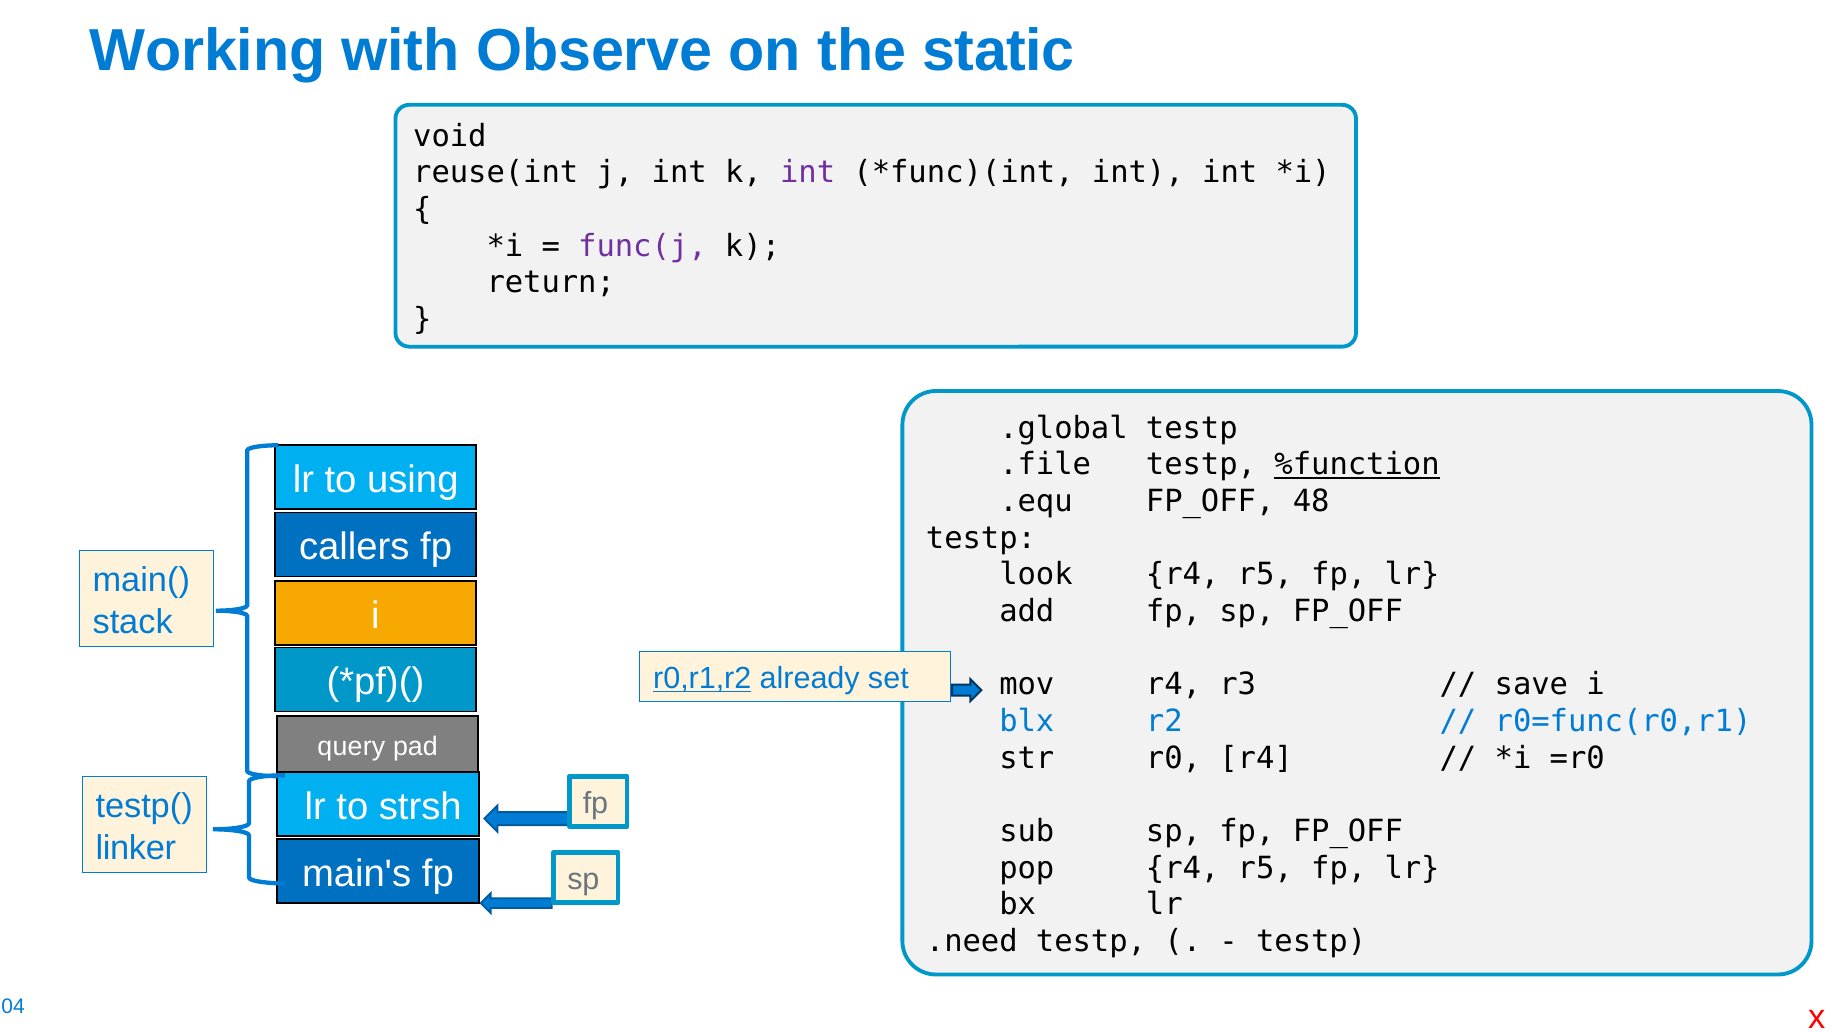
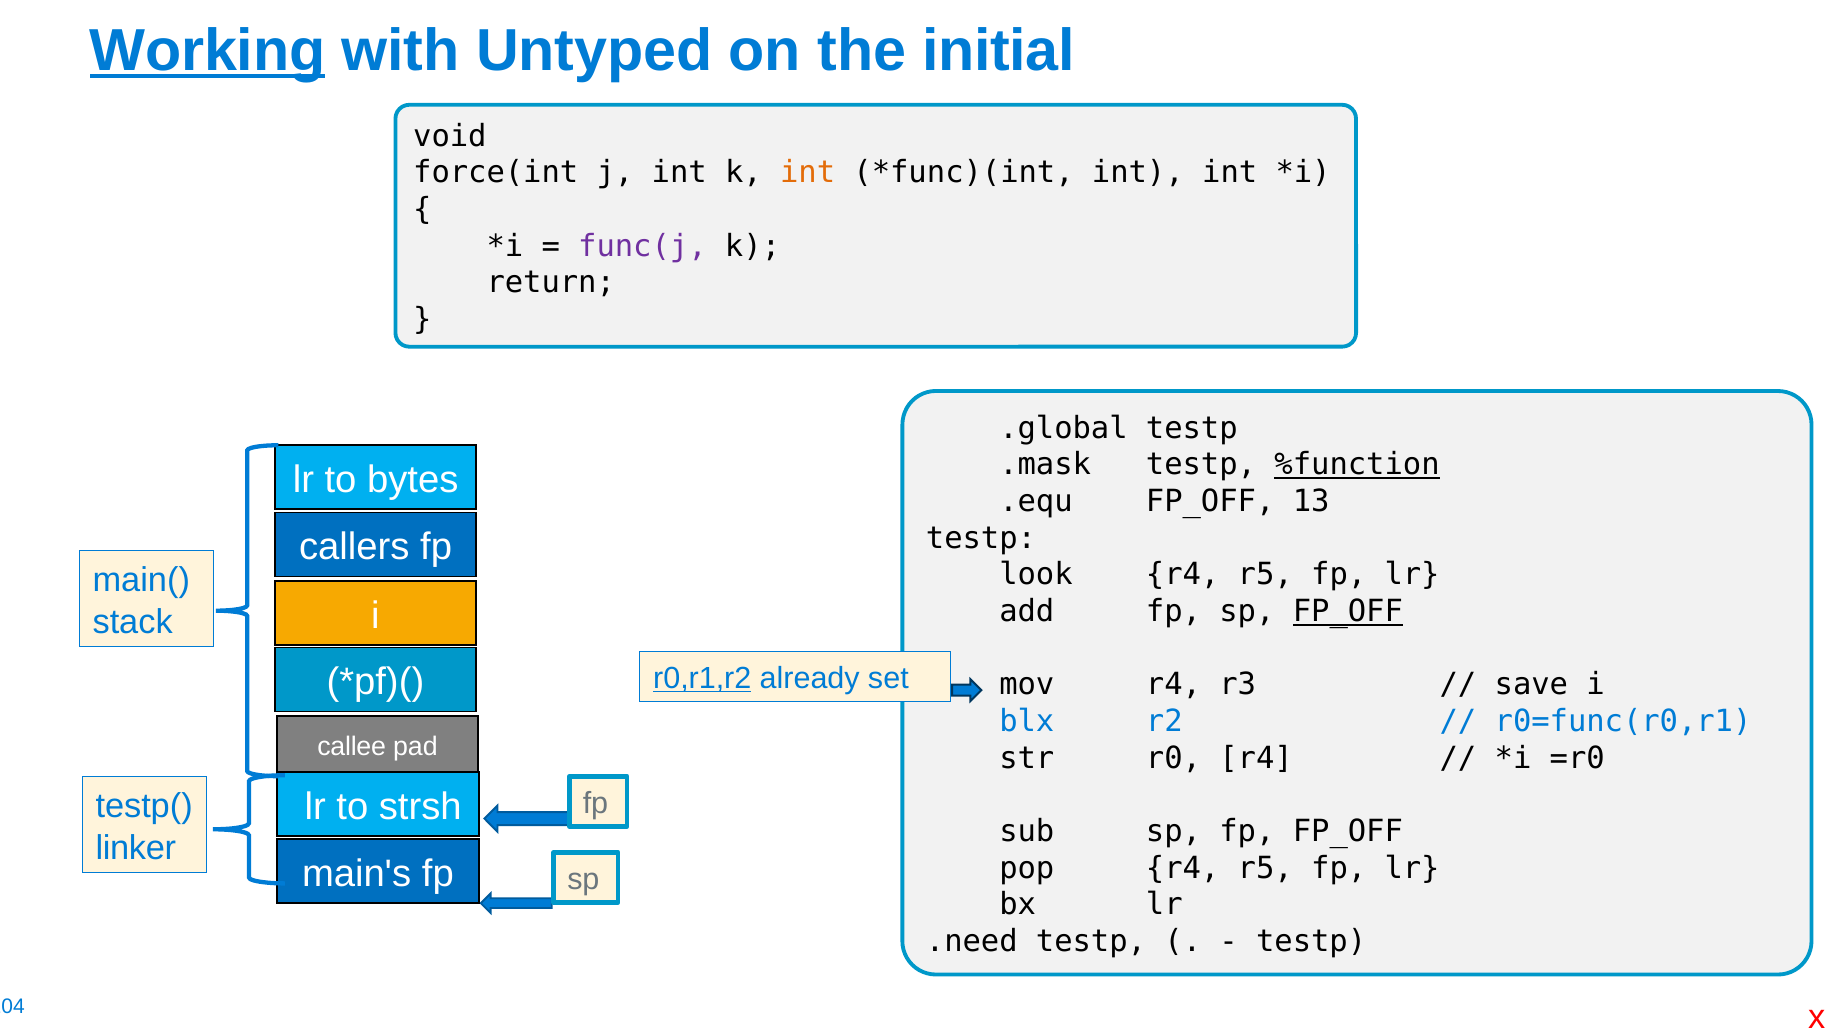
Working underline: none -> present (208, 50)
Observe: Observe -> Untyped (594, 50)
static: static -> initial (998, 50)
reuse(int: reuse(int -> force(int (496, 173)
int colour: purple -> orange (808, 173)
.file: .file -> .mask (1045, 465)
using: using -> bytes (413, 480)
48: 48 -> 13 (1311, 501)
FP_OFF underline: none -> present (1348, 611)
query: query -> callee (352, 746)
